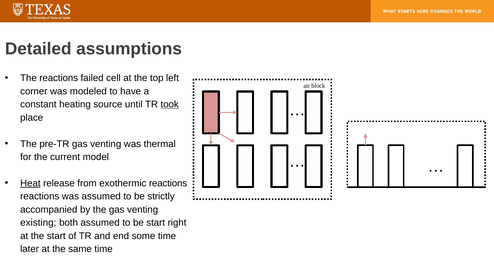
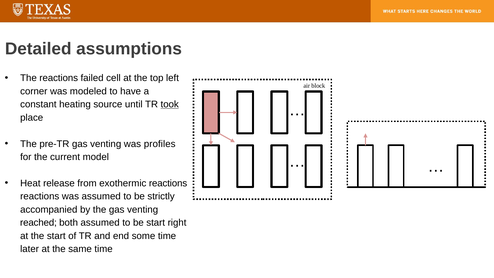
thermal: thermal -> profiles (160, 144)
Heat underline: present -> none (30, 183)
existing: existing -> reached (38, 223)
